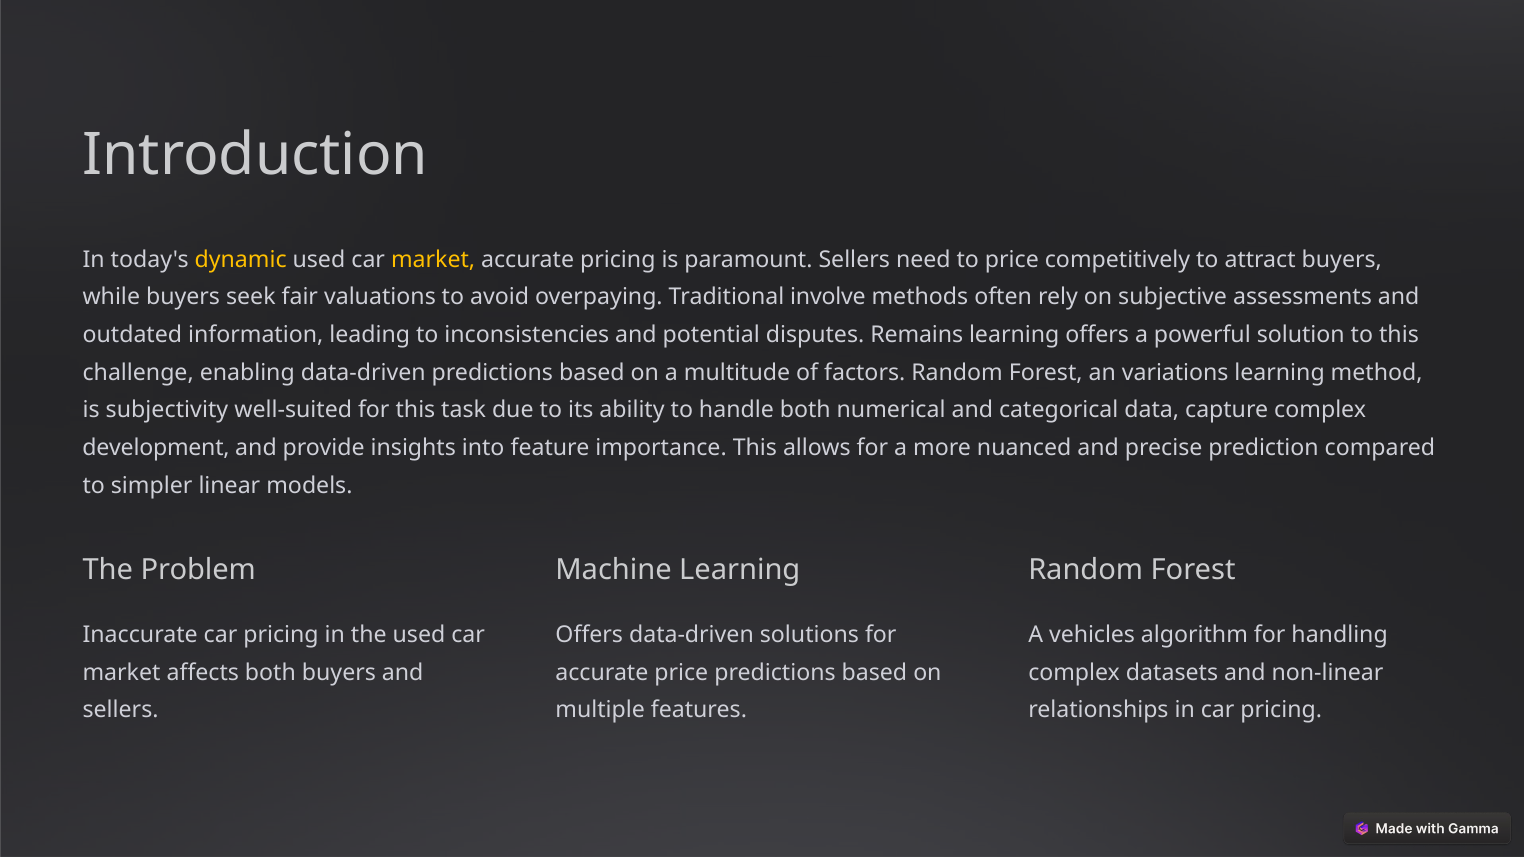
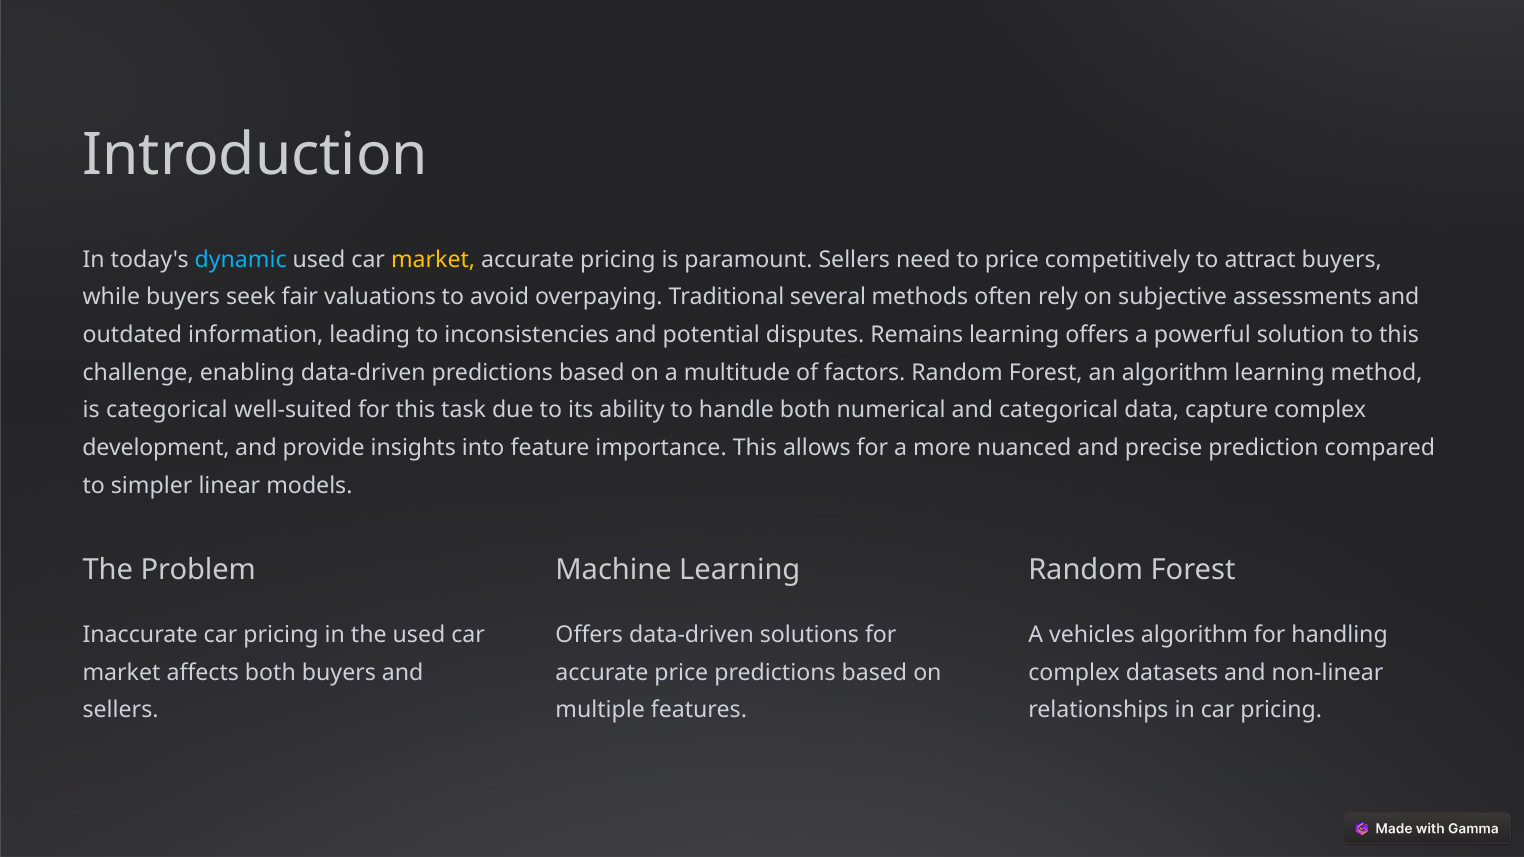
dynamic colour: yellow -> light blue (241, 260)
involve: involve -> several (828, 297)
an variations: variations -> algorithm (1175, 373)
is subjectivity: subjectivity -> categorical (167, 410)
